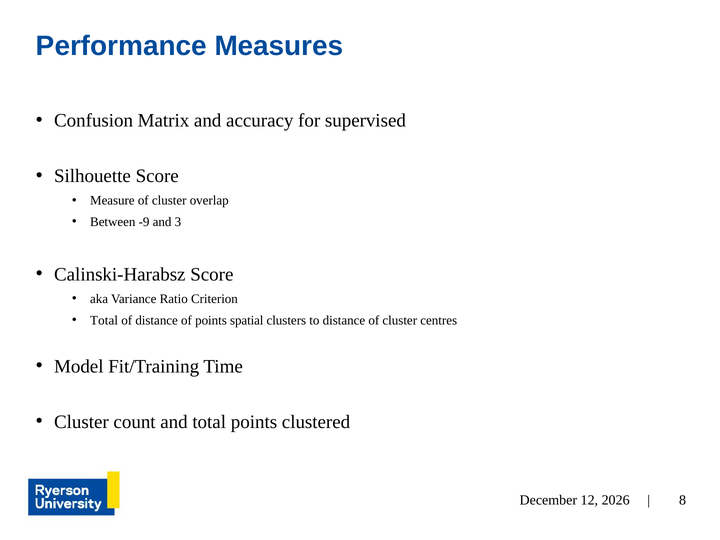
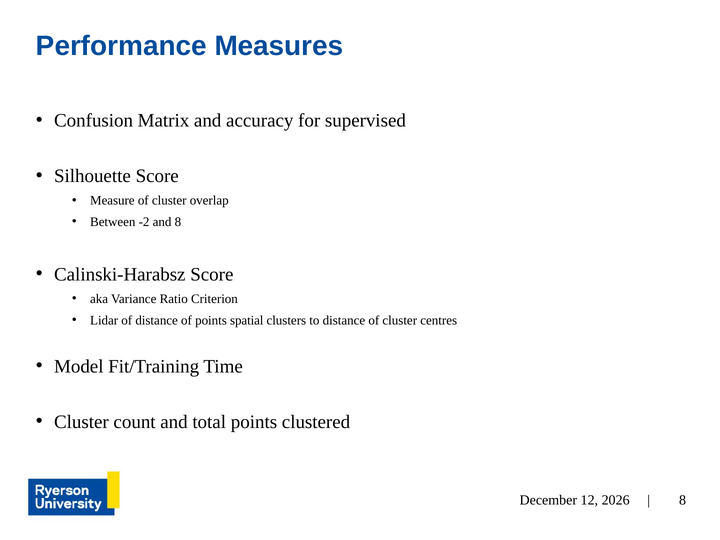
-9: -9 -> -2 (144, 222)
and 3: 3 -> 8 (178, 222)
Total: Total -> Lidar (104, 320)
